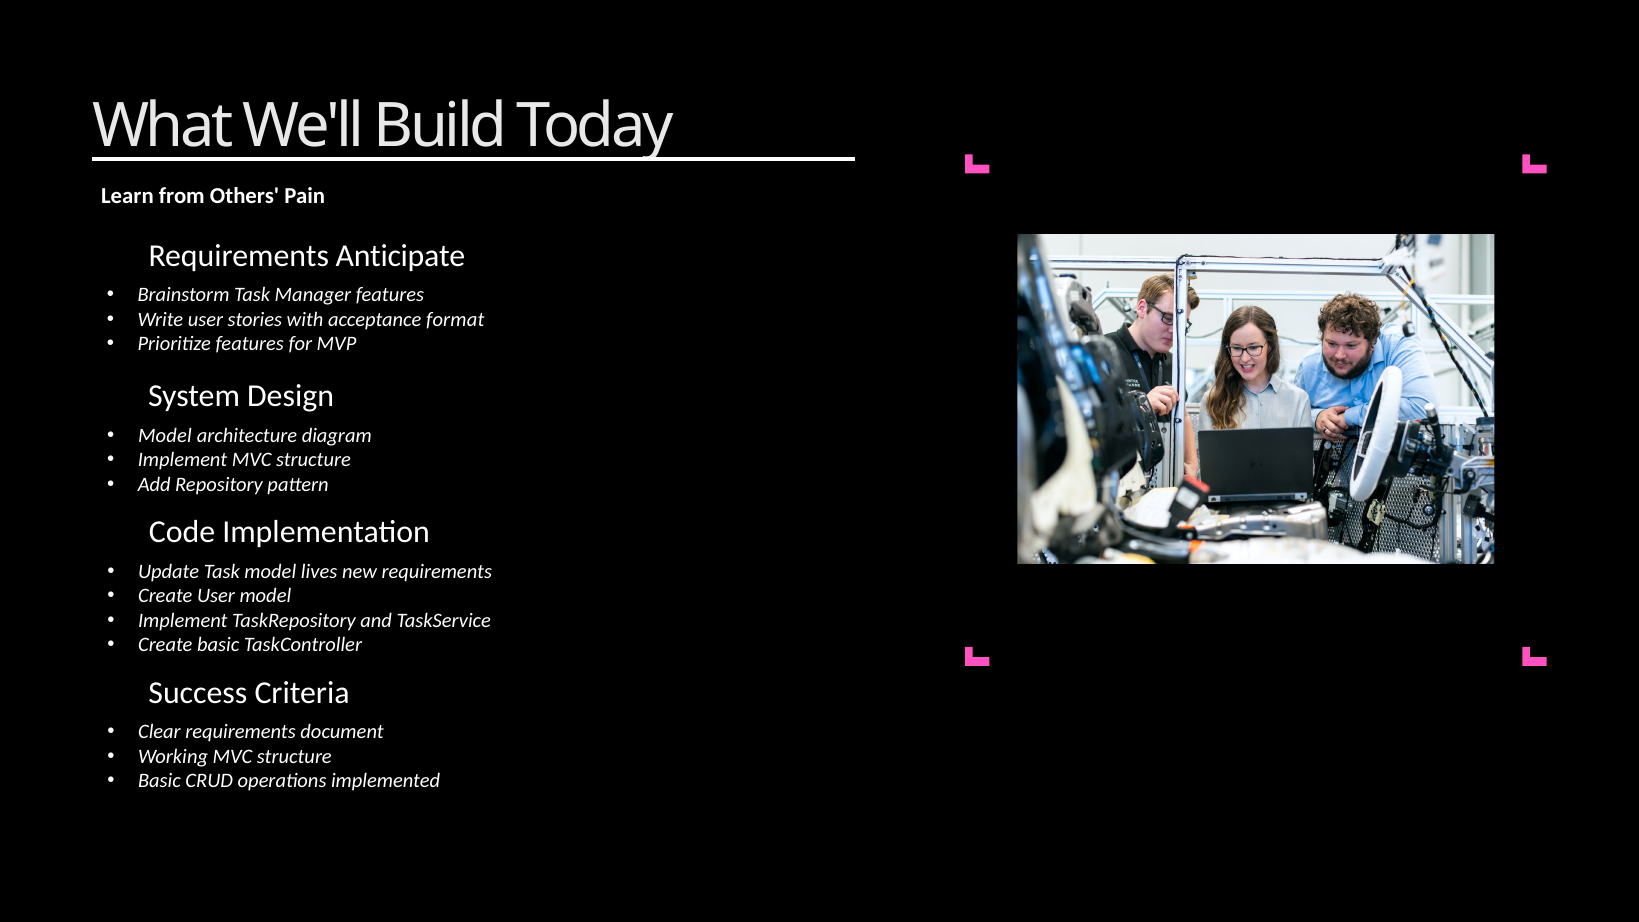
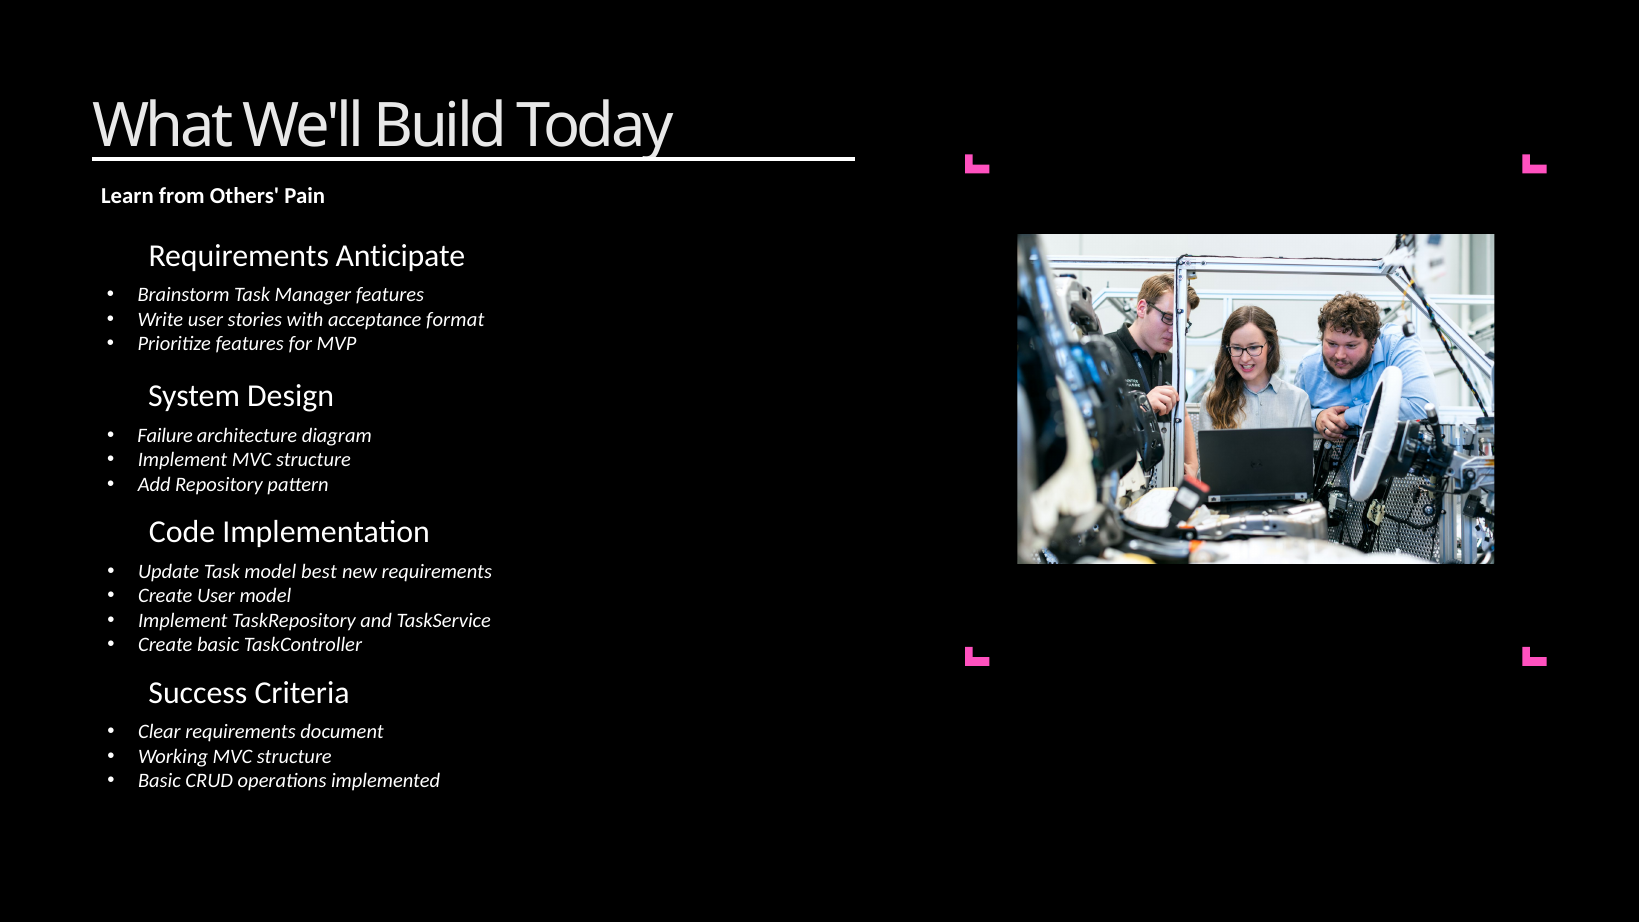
Model: Model -> Failure (165, 436)
lives: lives -> best (319, 571)
